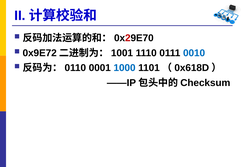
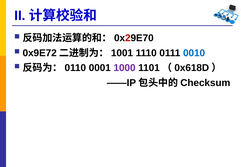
1000 colour: blue -> purple (125, 68)
